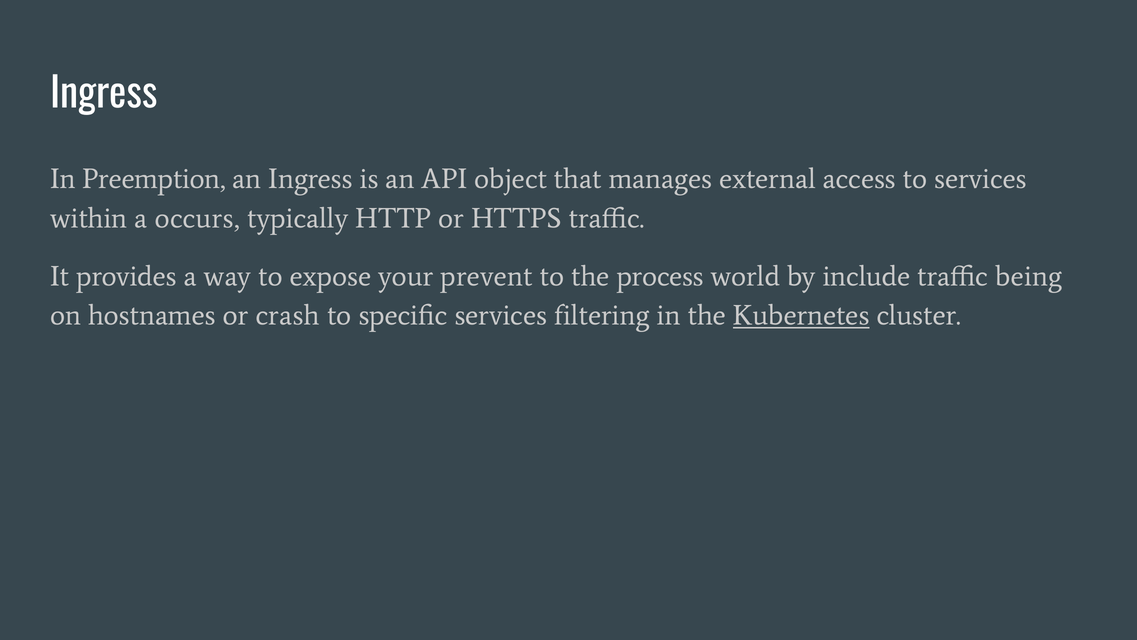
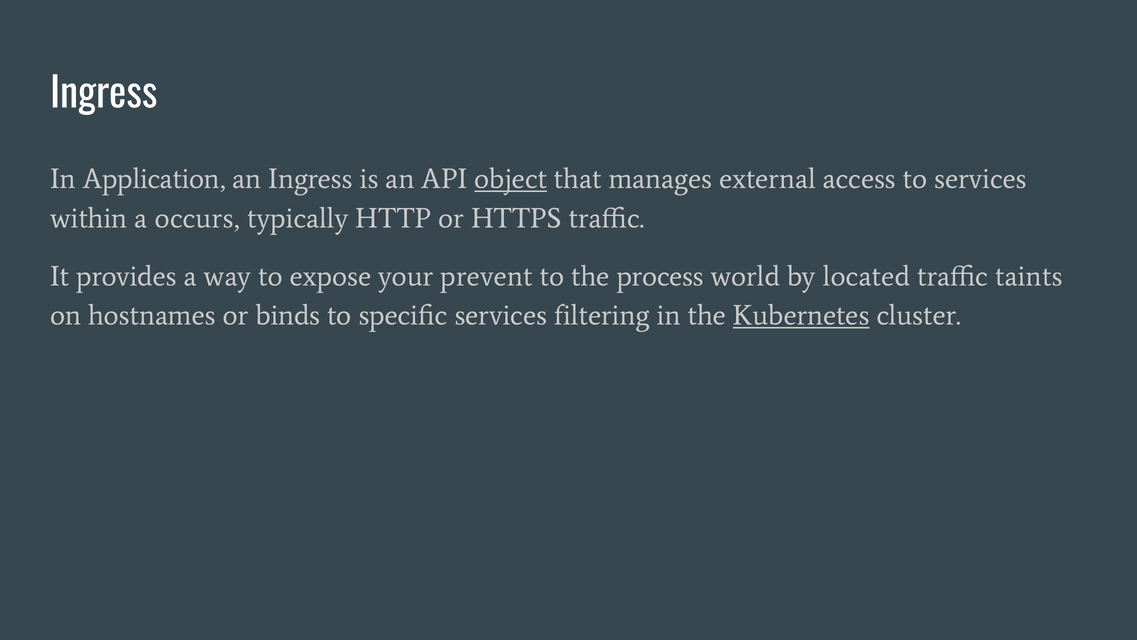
Preemption: Preemption -> Application (154, 179)
object underline: none -> present (511, 179)
include: include -> located (866, 276)
being: being -> taints (1029, 276)
crash: crash -> binds (288, 315)
